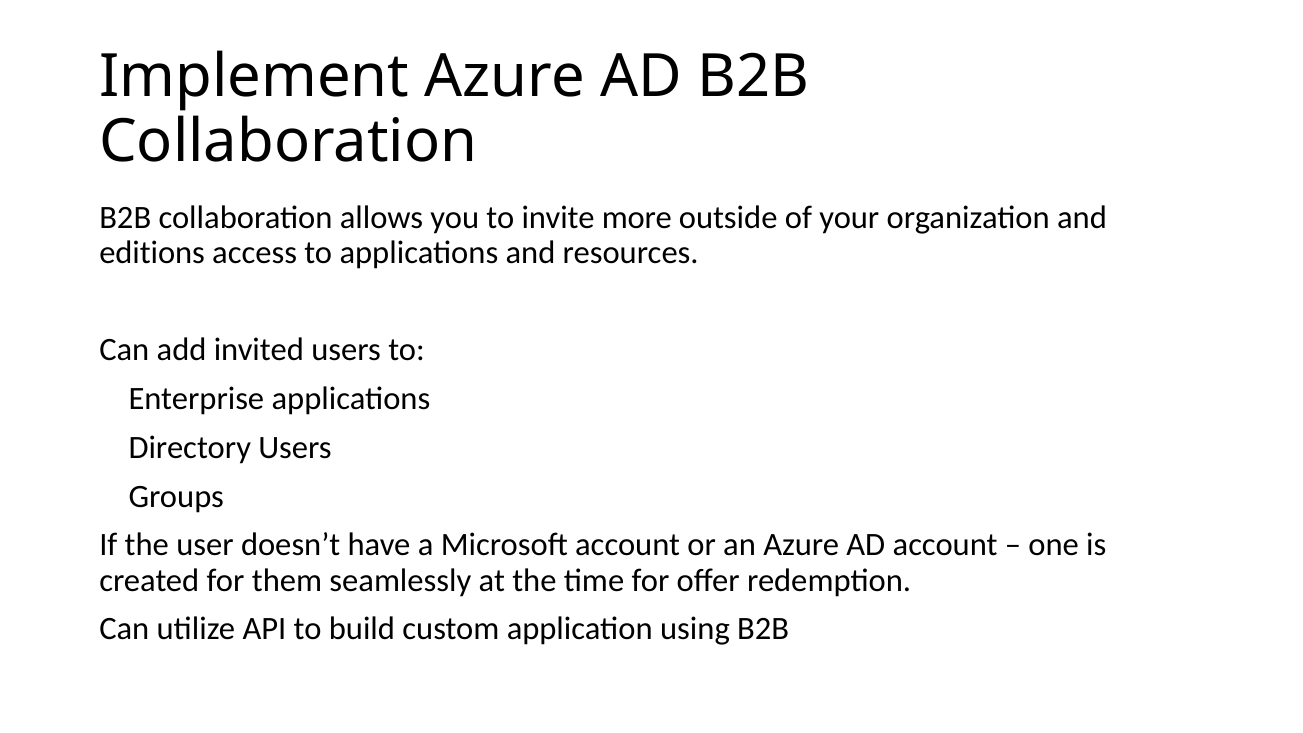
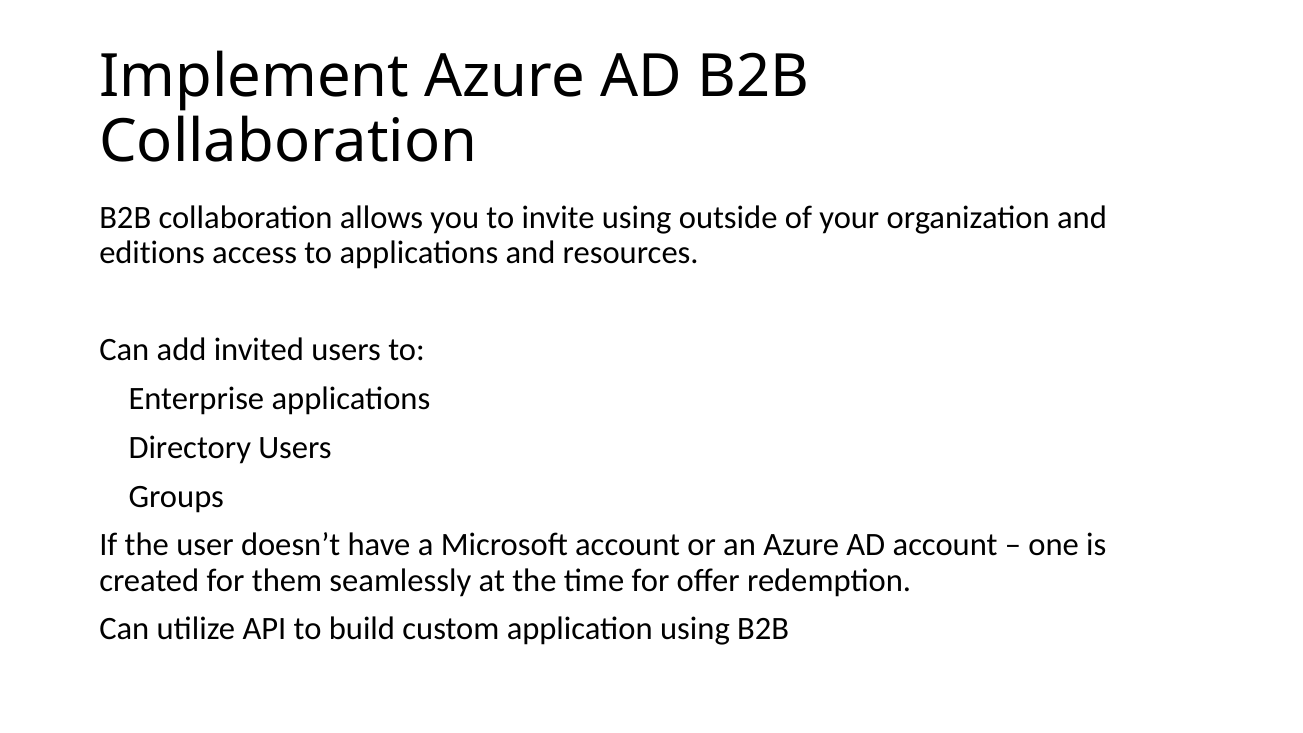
invite more: more -> using (637, 217)
